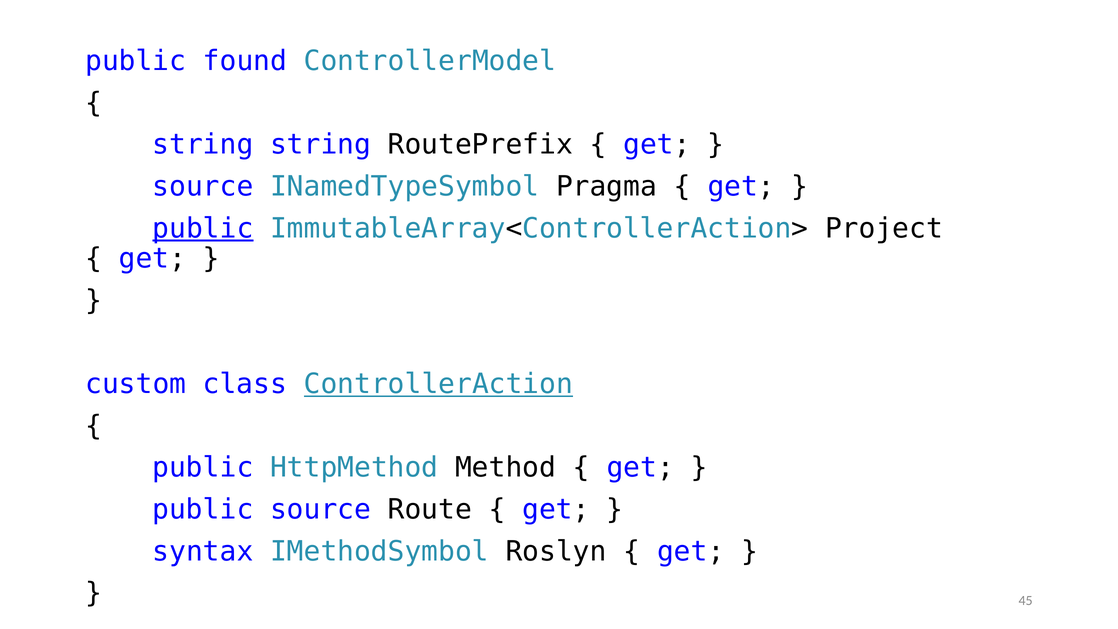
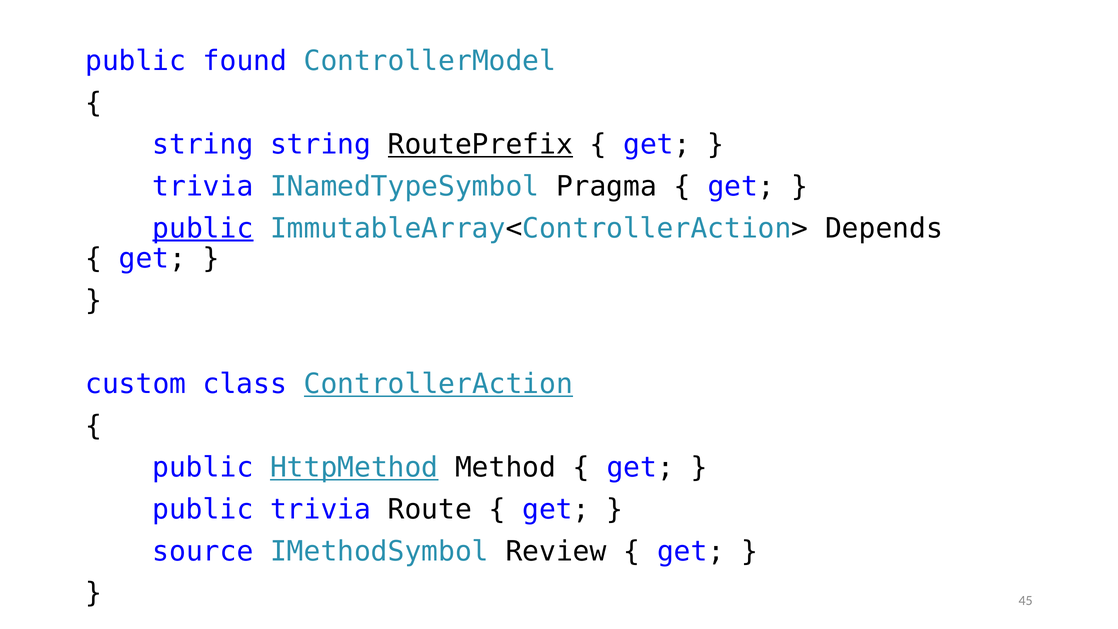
RoutePrefix underline: none -> present (480, 145)
source: source -> trivia (203, 187)
Project: Project -> Depends (884, 228)
HttpMethod underline: none -> present (354, 468)
public source: source -> trivia (321, 509)
syntax: syntax -> source (203, 551)
Roslyn: Roslyn -> Review (556, 551)
